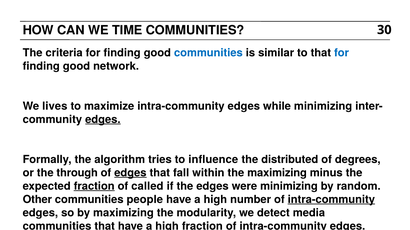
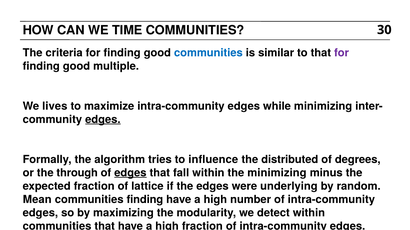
for colour: blue -> purple (342, 53)
network: network -> multiple (116, 66)
the maximizing: maximizing -> minimizing (277, 173)
fraction underline: present -> none (94, 186)
called: called -> lattice (147, 186)
were minimizing: minimizing -> underlying (289, 186)
Other: Other -> Mean (37, 200)
communities people: people -> finding (145, 200)
intra-community underline: present -> none (331, 200)
detect media: media -> within (309, 213)
